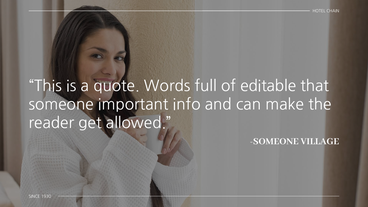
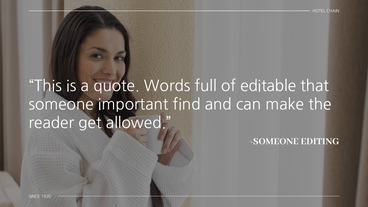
info: info -> find (187, 105)
VILLAGE: VILLAGE -> EDITING (320, 141)
